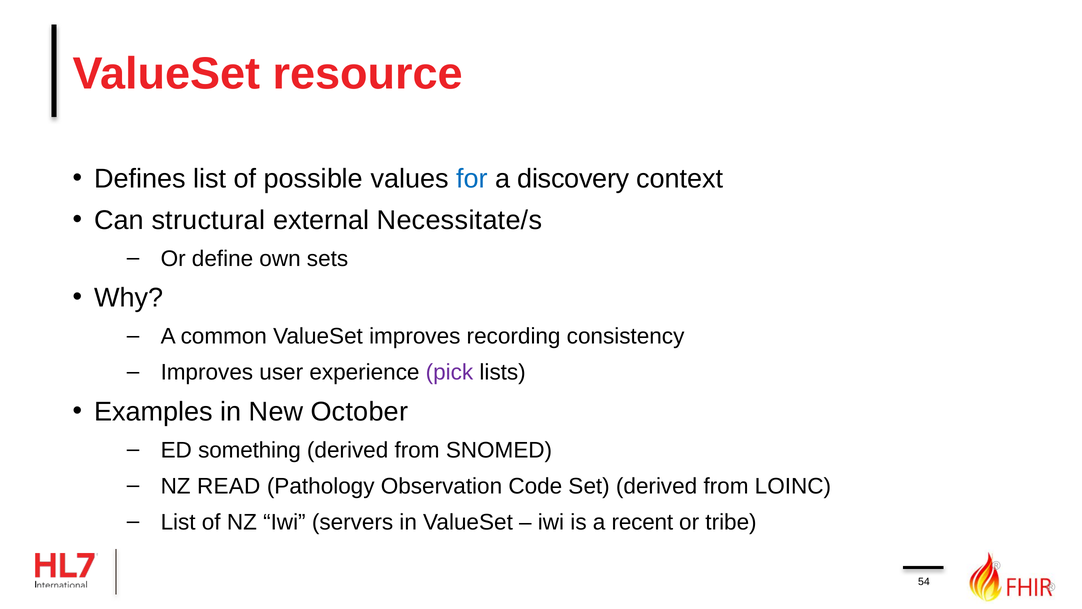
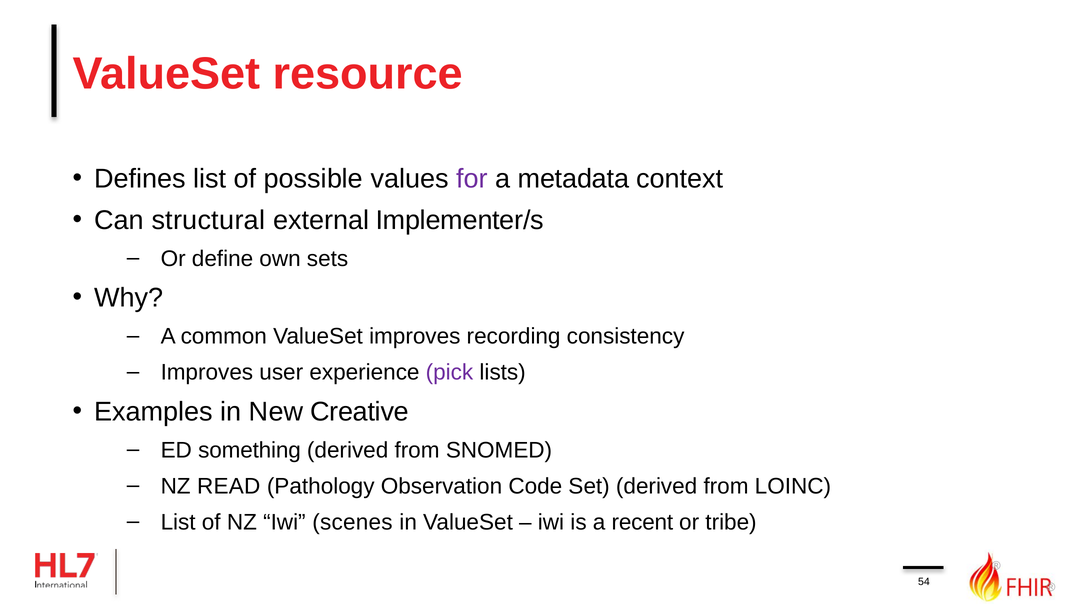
for colour: blue -> purple (472, 179)
discovery: discovery -> metadata (573, 179)
Necessitate/s: Necessitate/s -> Implementer/s (460, 220)
October: October -> Creative (360, 411)
servers: servers -> scenes (352, 522)
